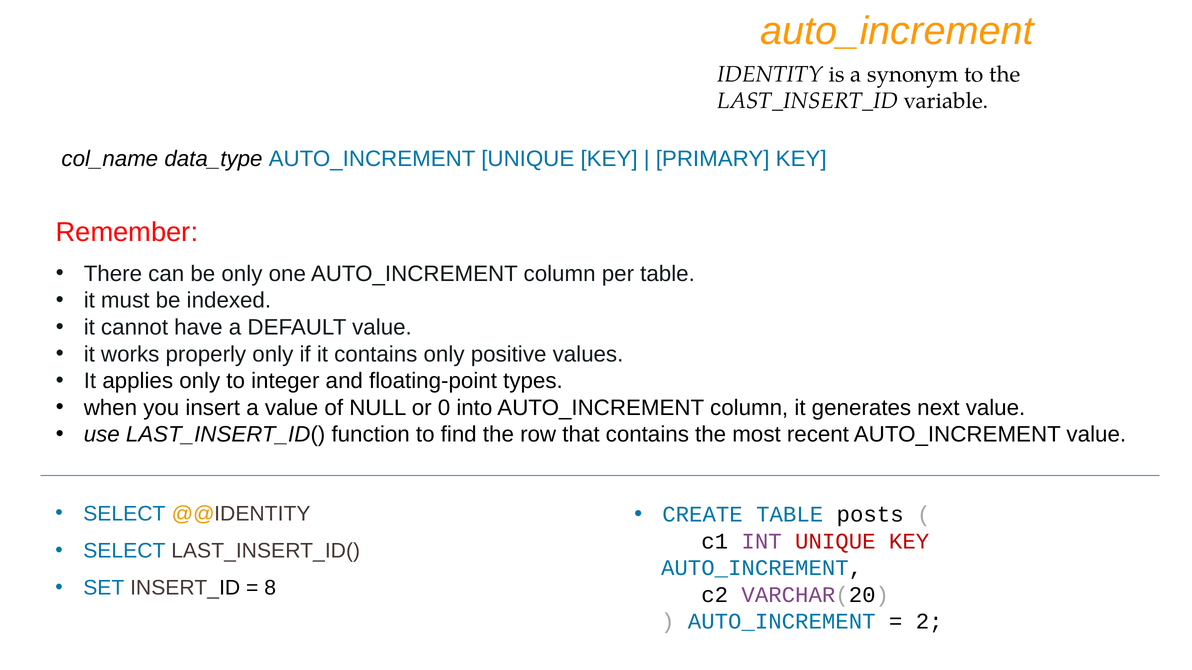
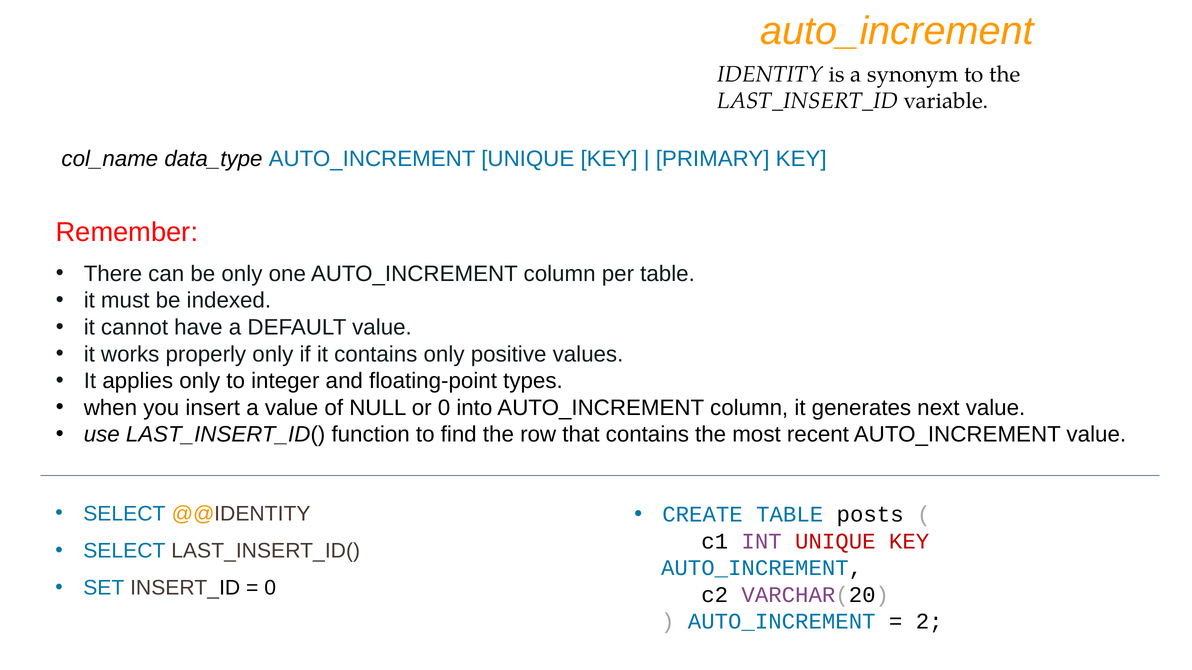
8: 8 -> 0 (270, 588)
